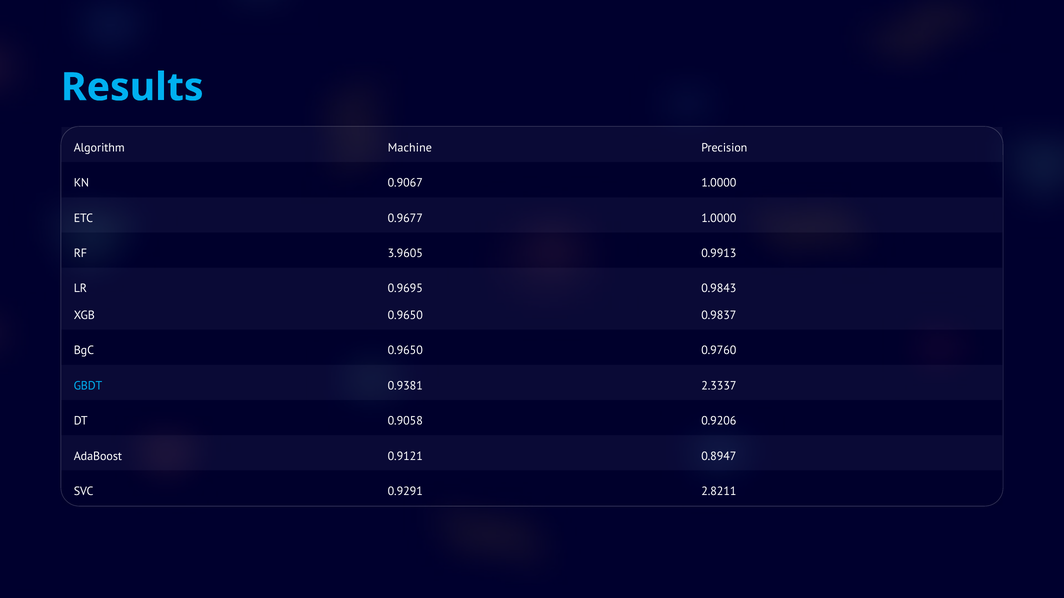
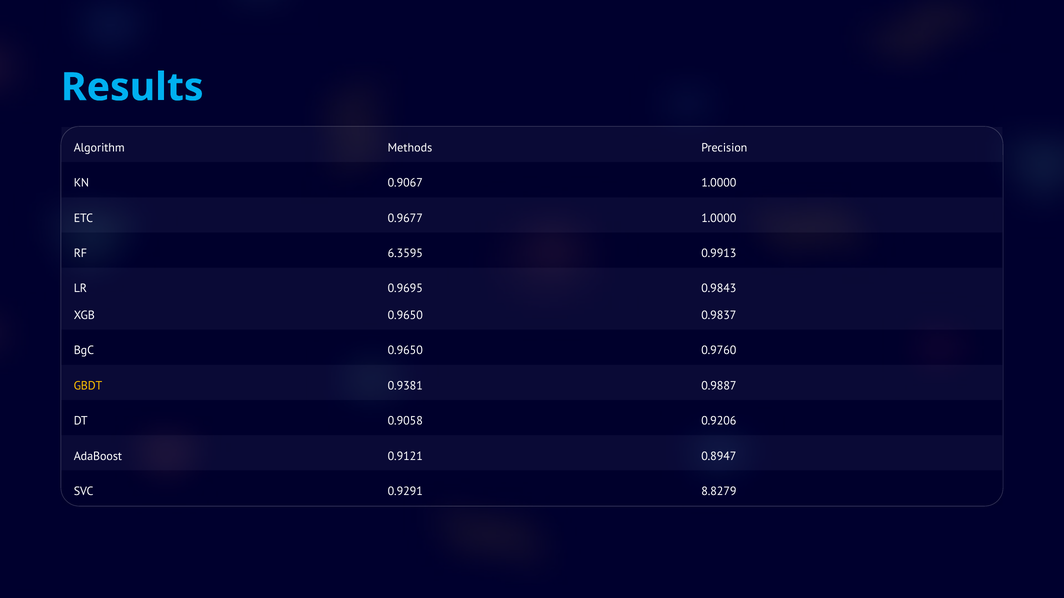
Machine: Machine -> Methods (410, 148)
3.9605: 3.9605 -> 6.3595 (405, 254)
GBDT colour: light blue -> yellow (88, 386)
2.3337: 2.3337 -> 0.9887 (719, 386)
2.8211: 2.8211 -> 8.8279 (719, 492)
